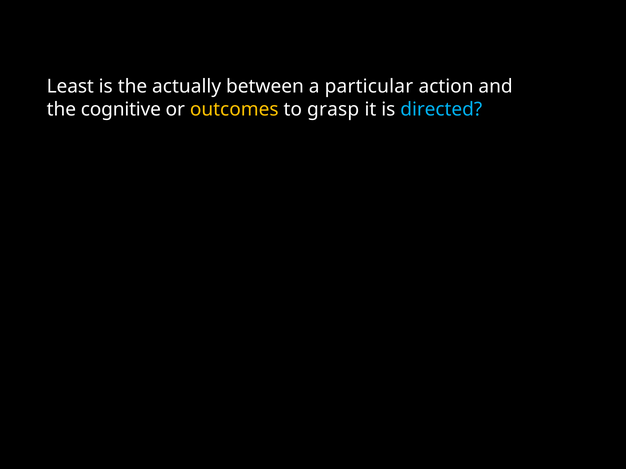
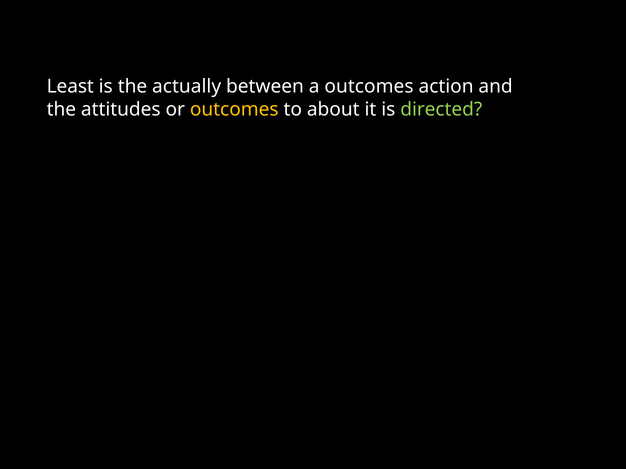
a particular: particular -> outcomes (369, 87)
cognitive: cognitive -> attitudes (121, 110)
grasp: grasp -> about (333, 110)
directed colour: light blue -> light green (441, 110)
